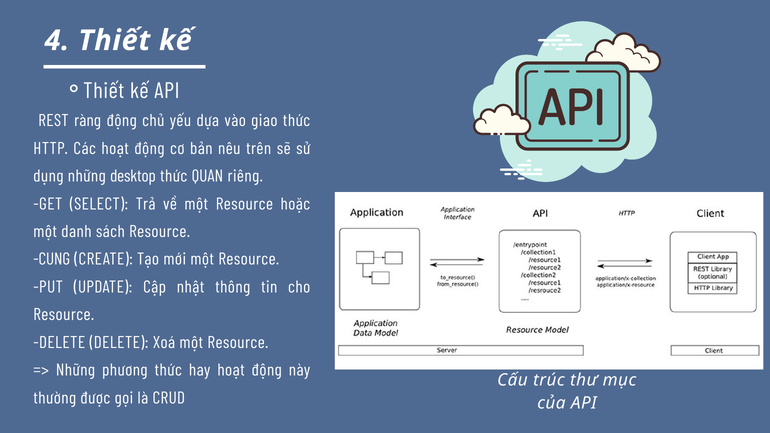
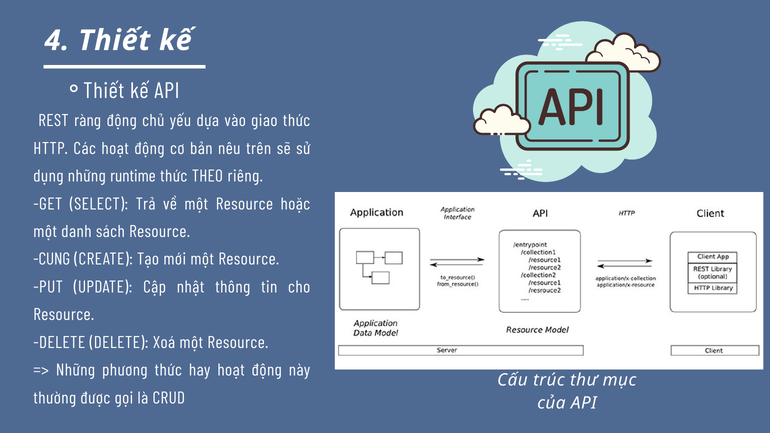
desktop: desktop -> runtime (133, 176)
QUAN: QUAN -> THEO (207, 176)
